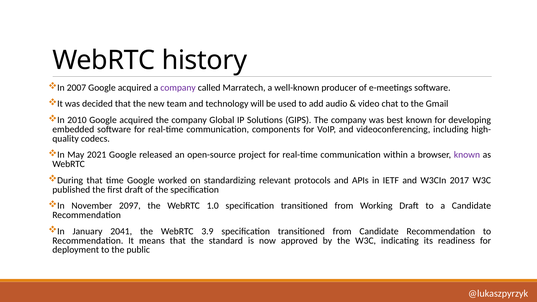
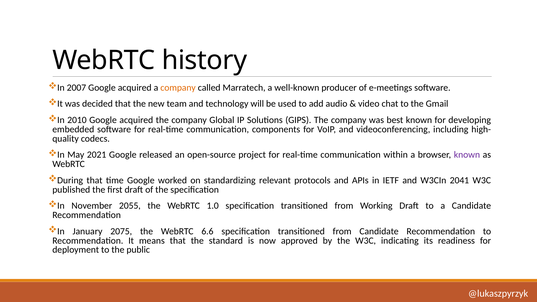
company colour: purple -> orange (178, 88)
2017: 2017 -> 2041 (459, 180)
2097: 2097 -> 2055 (130, 206)
2041: 2041 -> 2075 (121, 231)
3.9: 3.9 -> 6.6 (207, 231)
